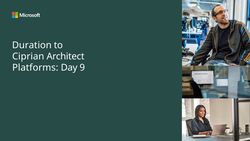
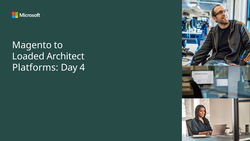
Duration: Duration -> Magento (32, 45)
Ciprian: Ciprian -> Loaded (28, 56)
9: 9 -> 4 (82, 67)
